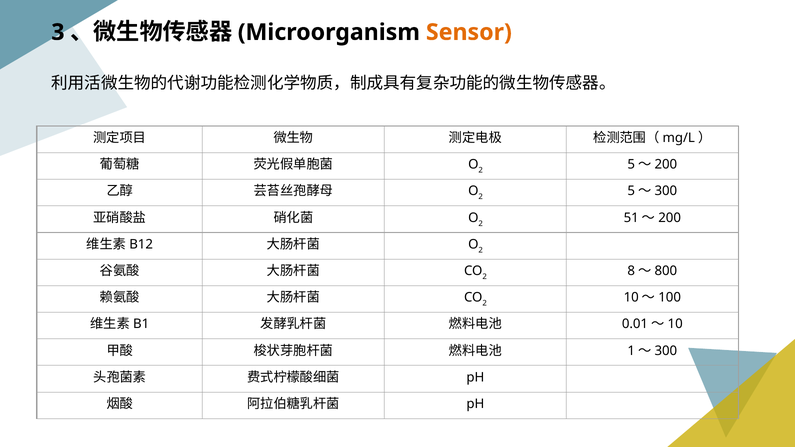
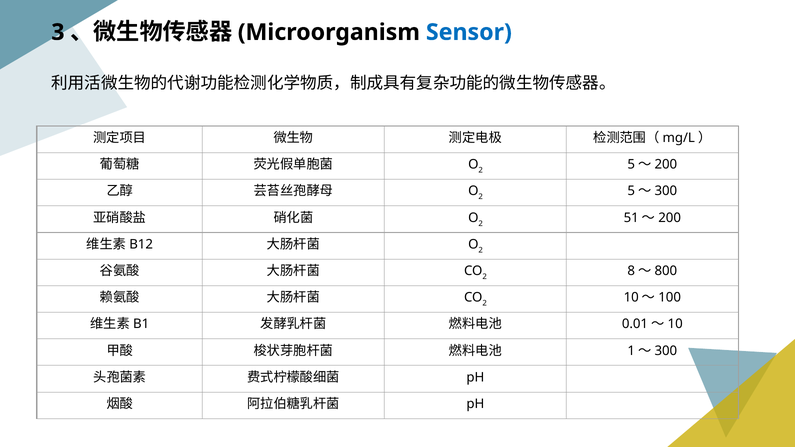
Sensor colour: orange -> blue (469, 32)
